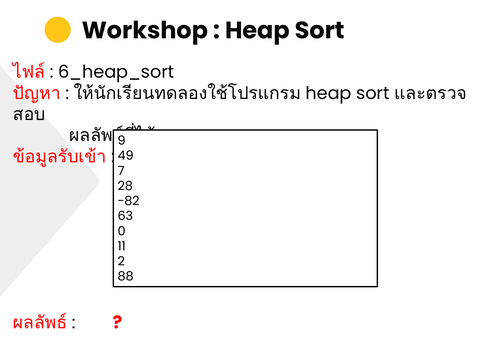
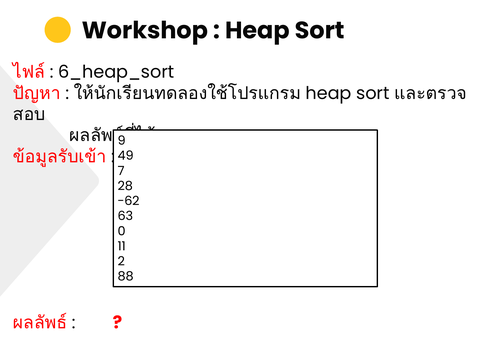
-82: -82 -> -62 (129, 201)
